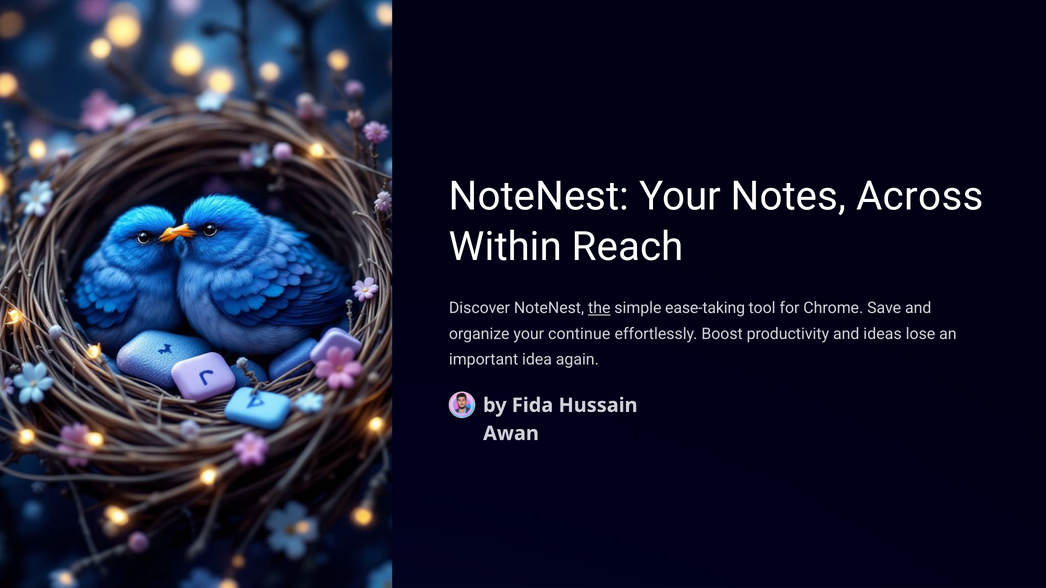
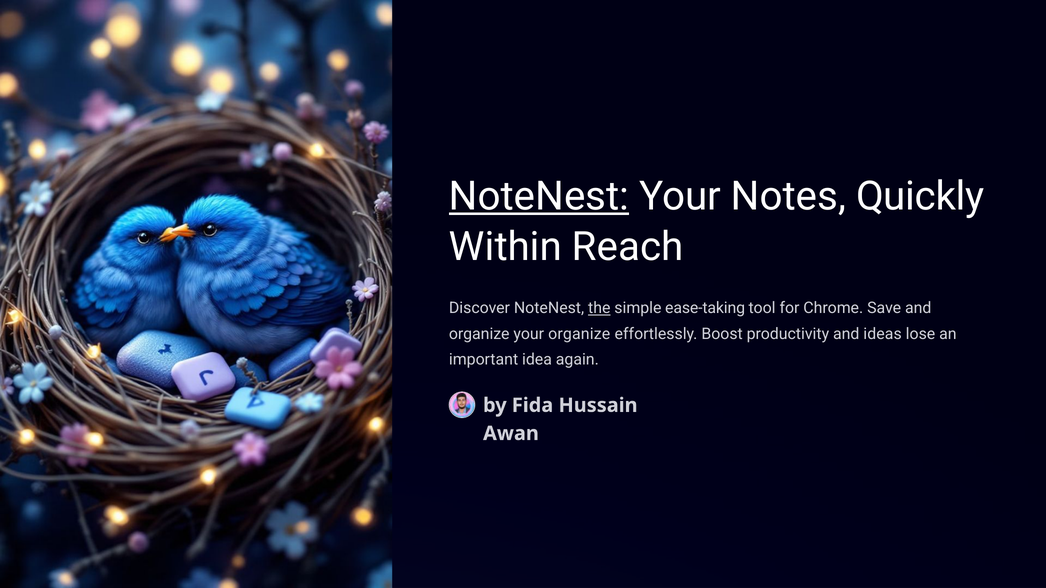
NoteNest underline: none -> present (539, 196)
Across: Across -> Quickly (920, 196)
your continue: continue -> organize (579, 334)
